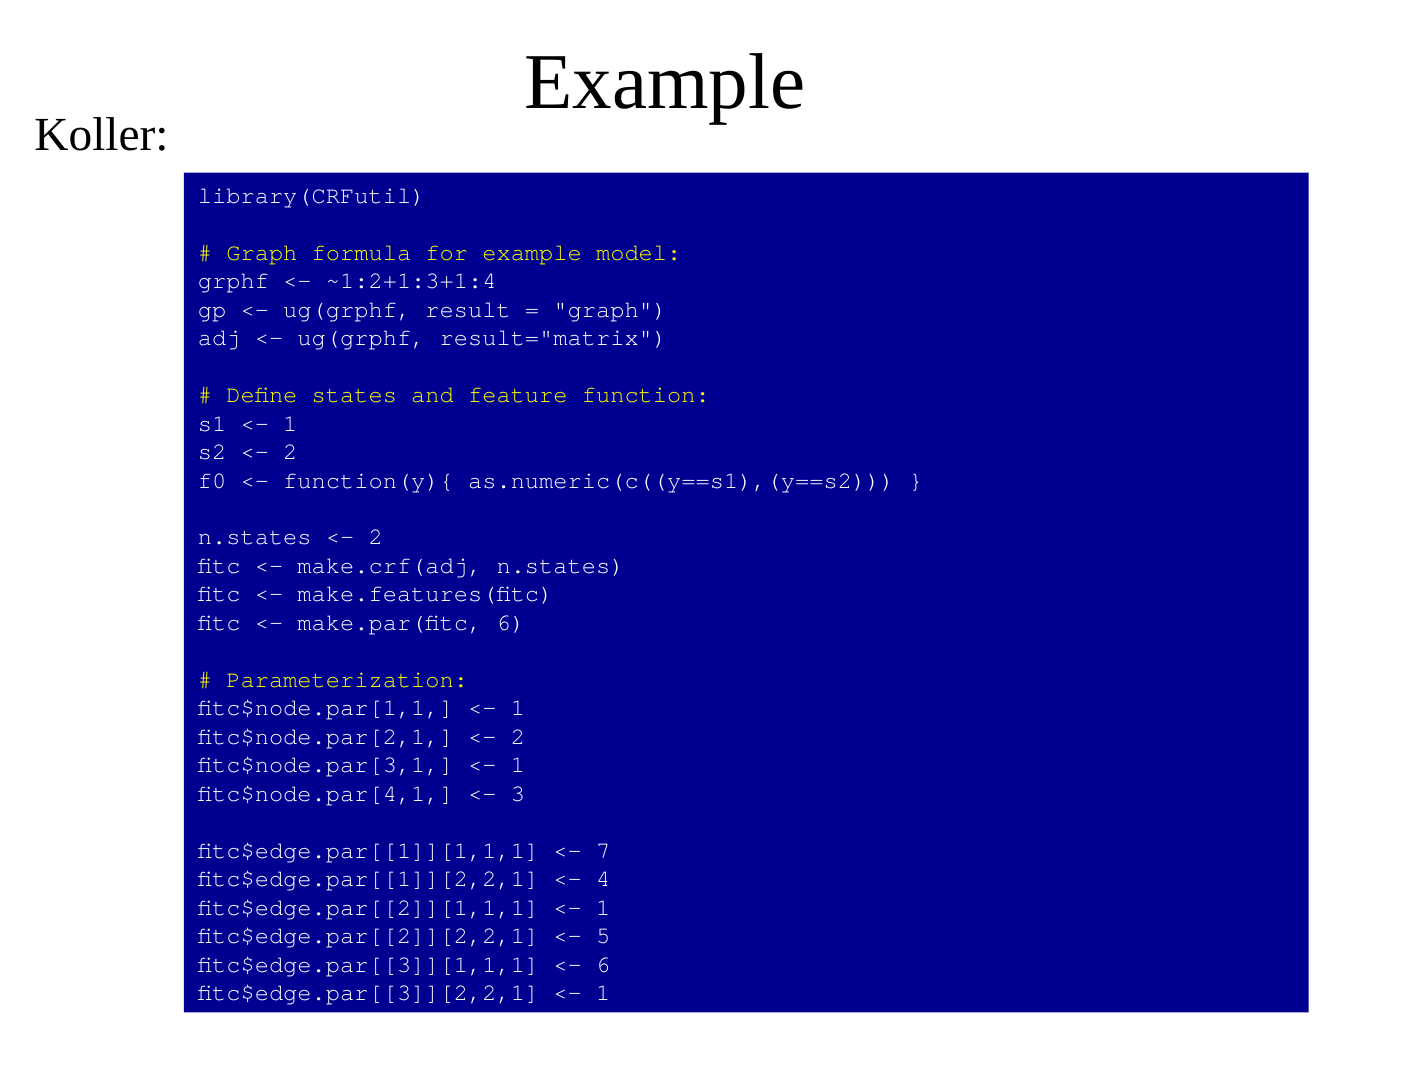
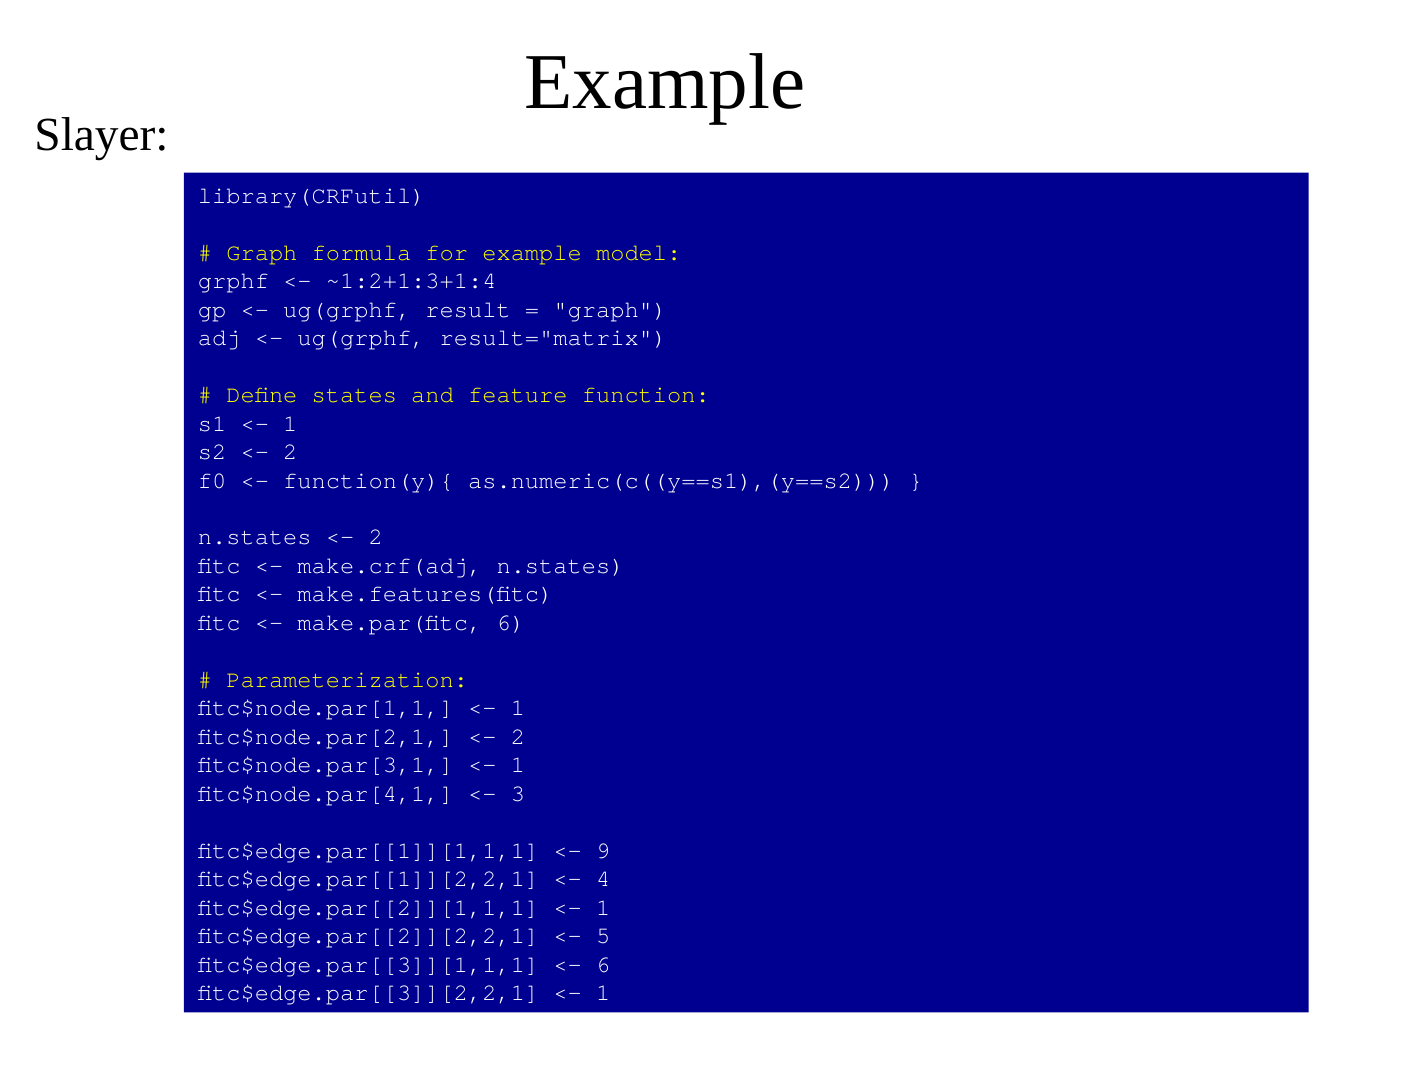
Koller: Koller -> Slayer (101, 135)
7: 7 -> 9 (603, 850)
